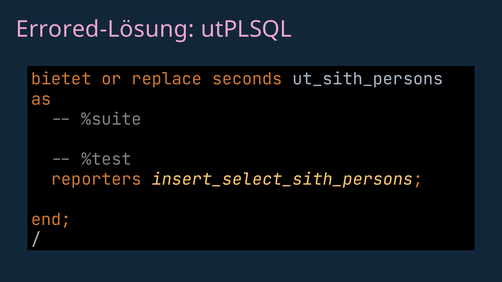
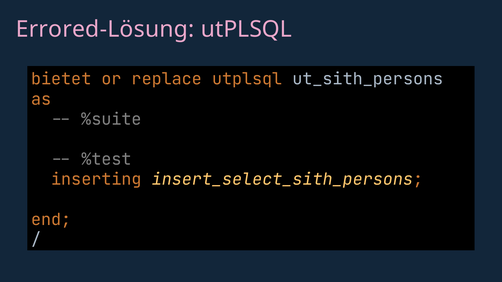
replace seconds: seconds -> utplsql (247, 79)
reporters: reporters -> inserting (96, 180)
